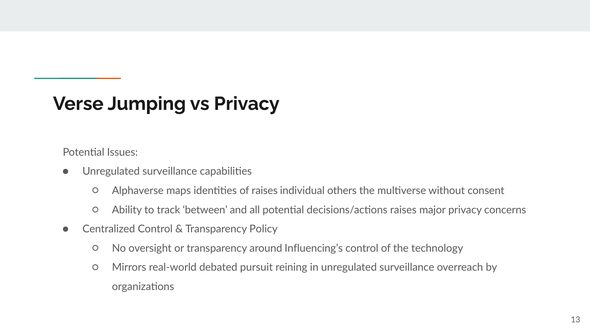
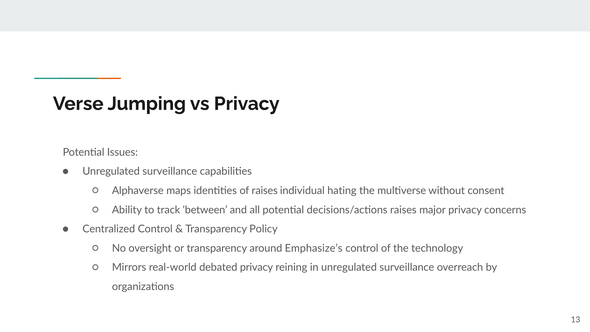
others: others -> hating (342, 191)
Influencing’s: Influencing’s -> Emphasize’s (314, 248)
debated pursuit: pursuit -> privacy (256, 267)
